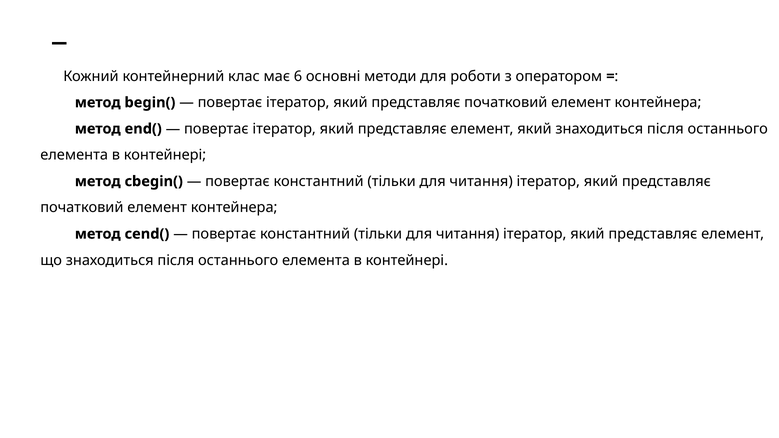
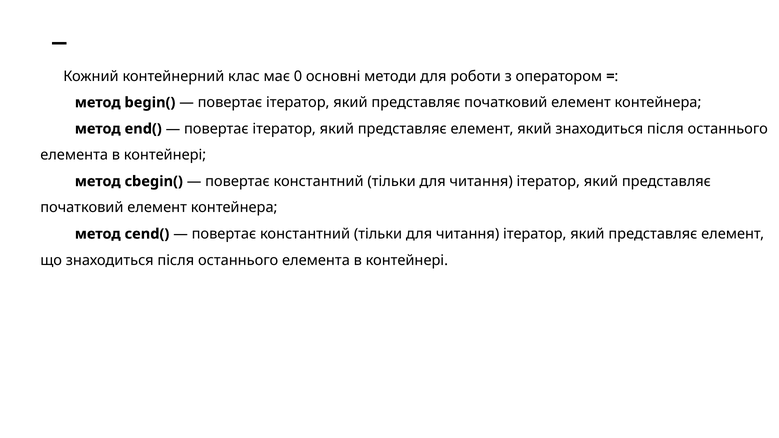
6: 6 -> 0 (298, 76)
